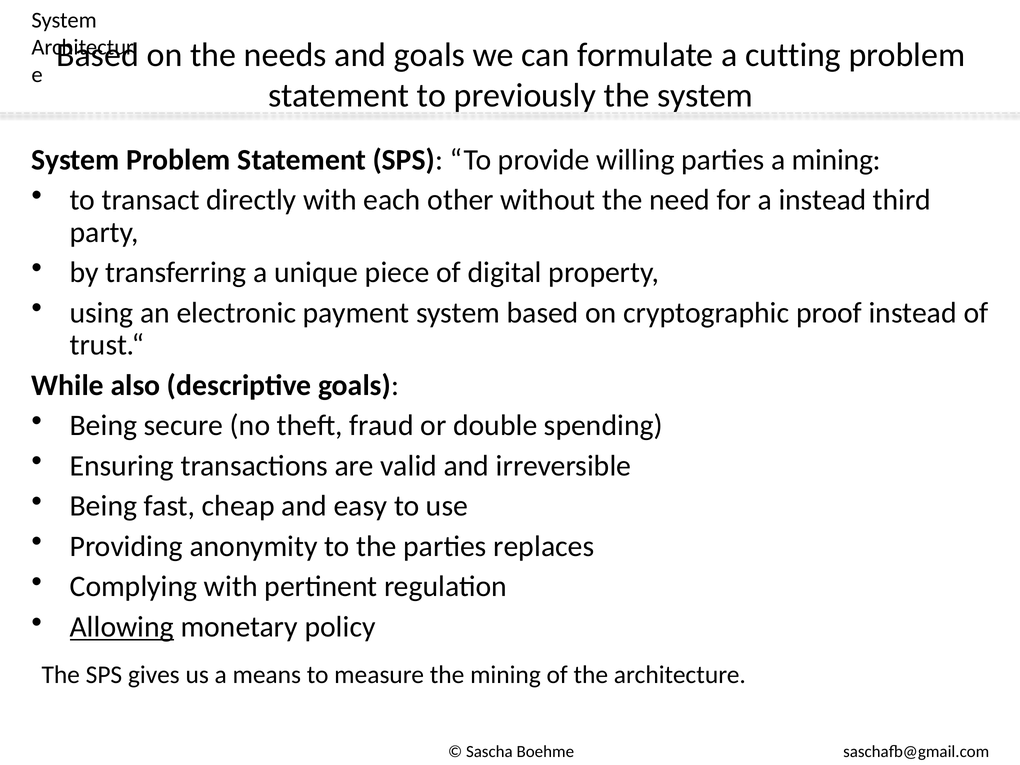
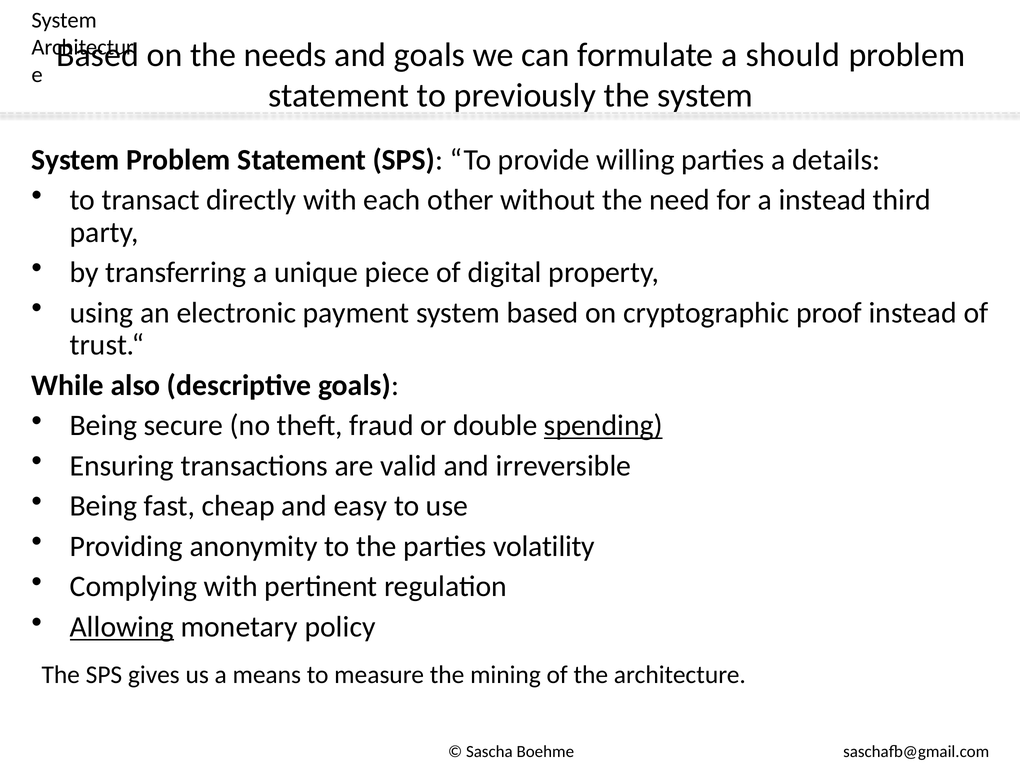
cutting: cutting -> should (793, 55)
a mining: mining -> details (836, 160)
spending underline: none -> present (603, 426)
replaces: replaces -> volatility (544, 546)
